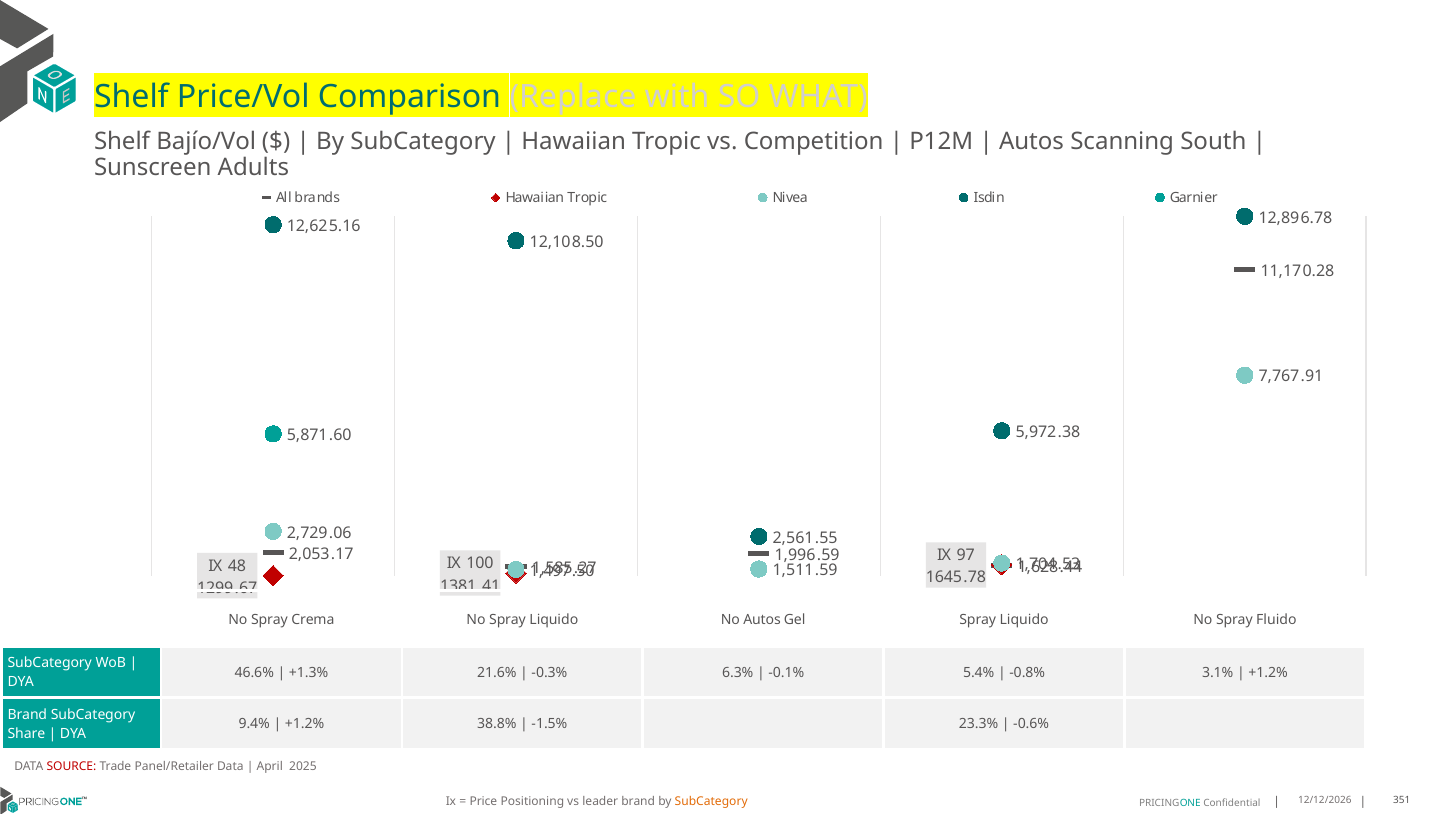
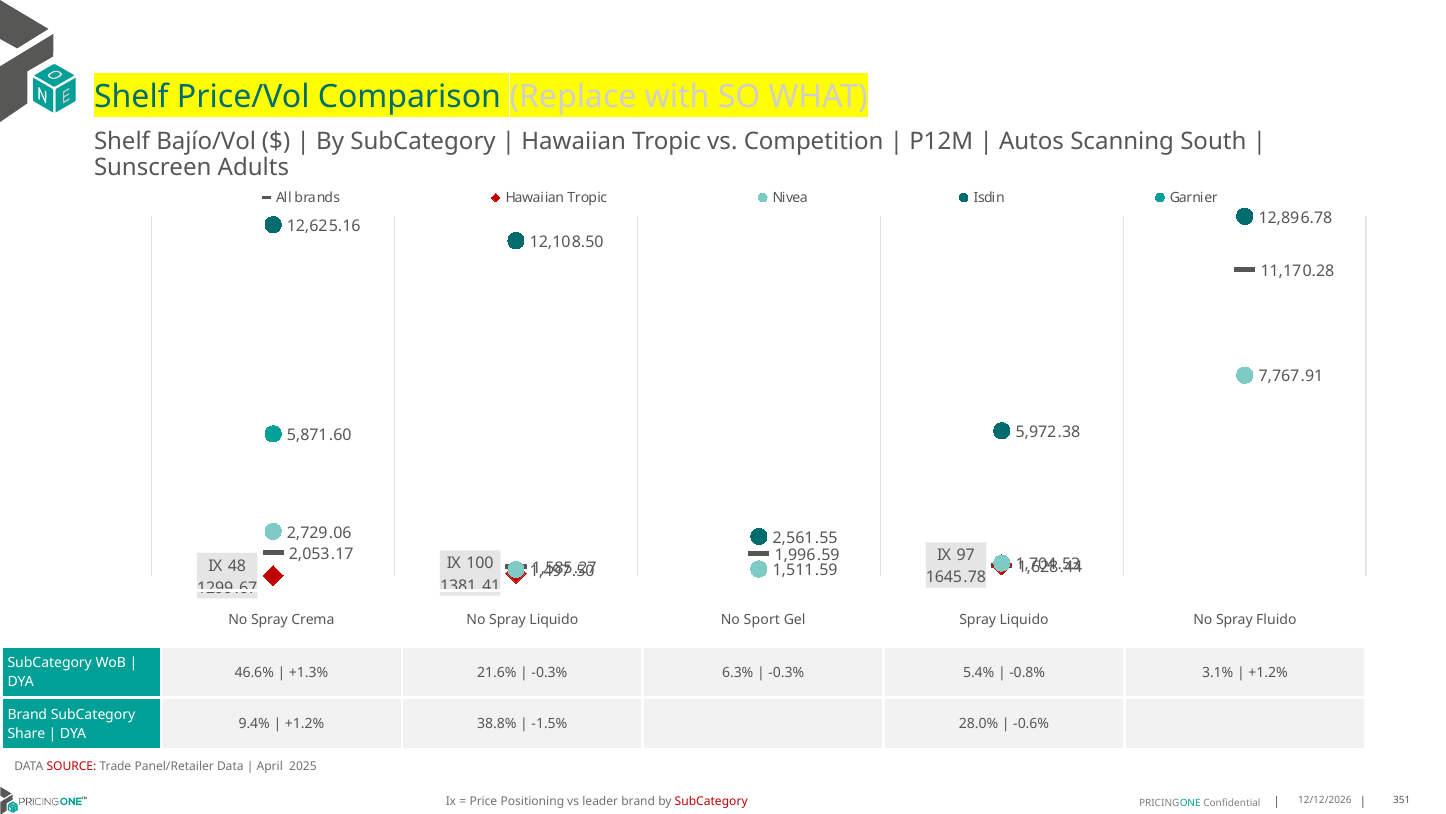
No Autos: Autos -> Sport (762, 619)
-0.1%: -0.1% -> -0.3% (786, 672)
23.3%: 23.3% -> 28.0% (979, 723)
SubCategory colour: orange -> red (711, 801)
